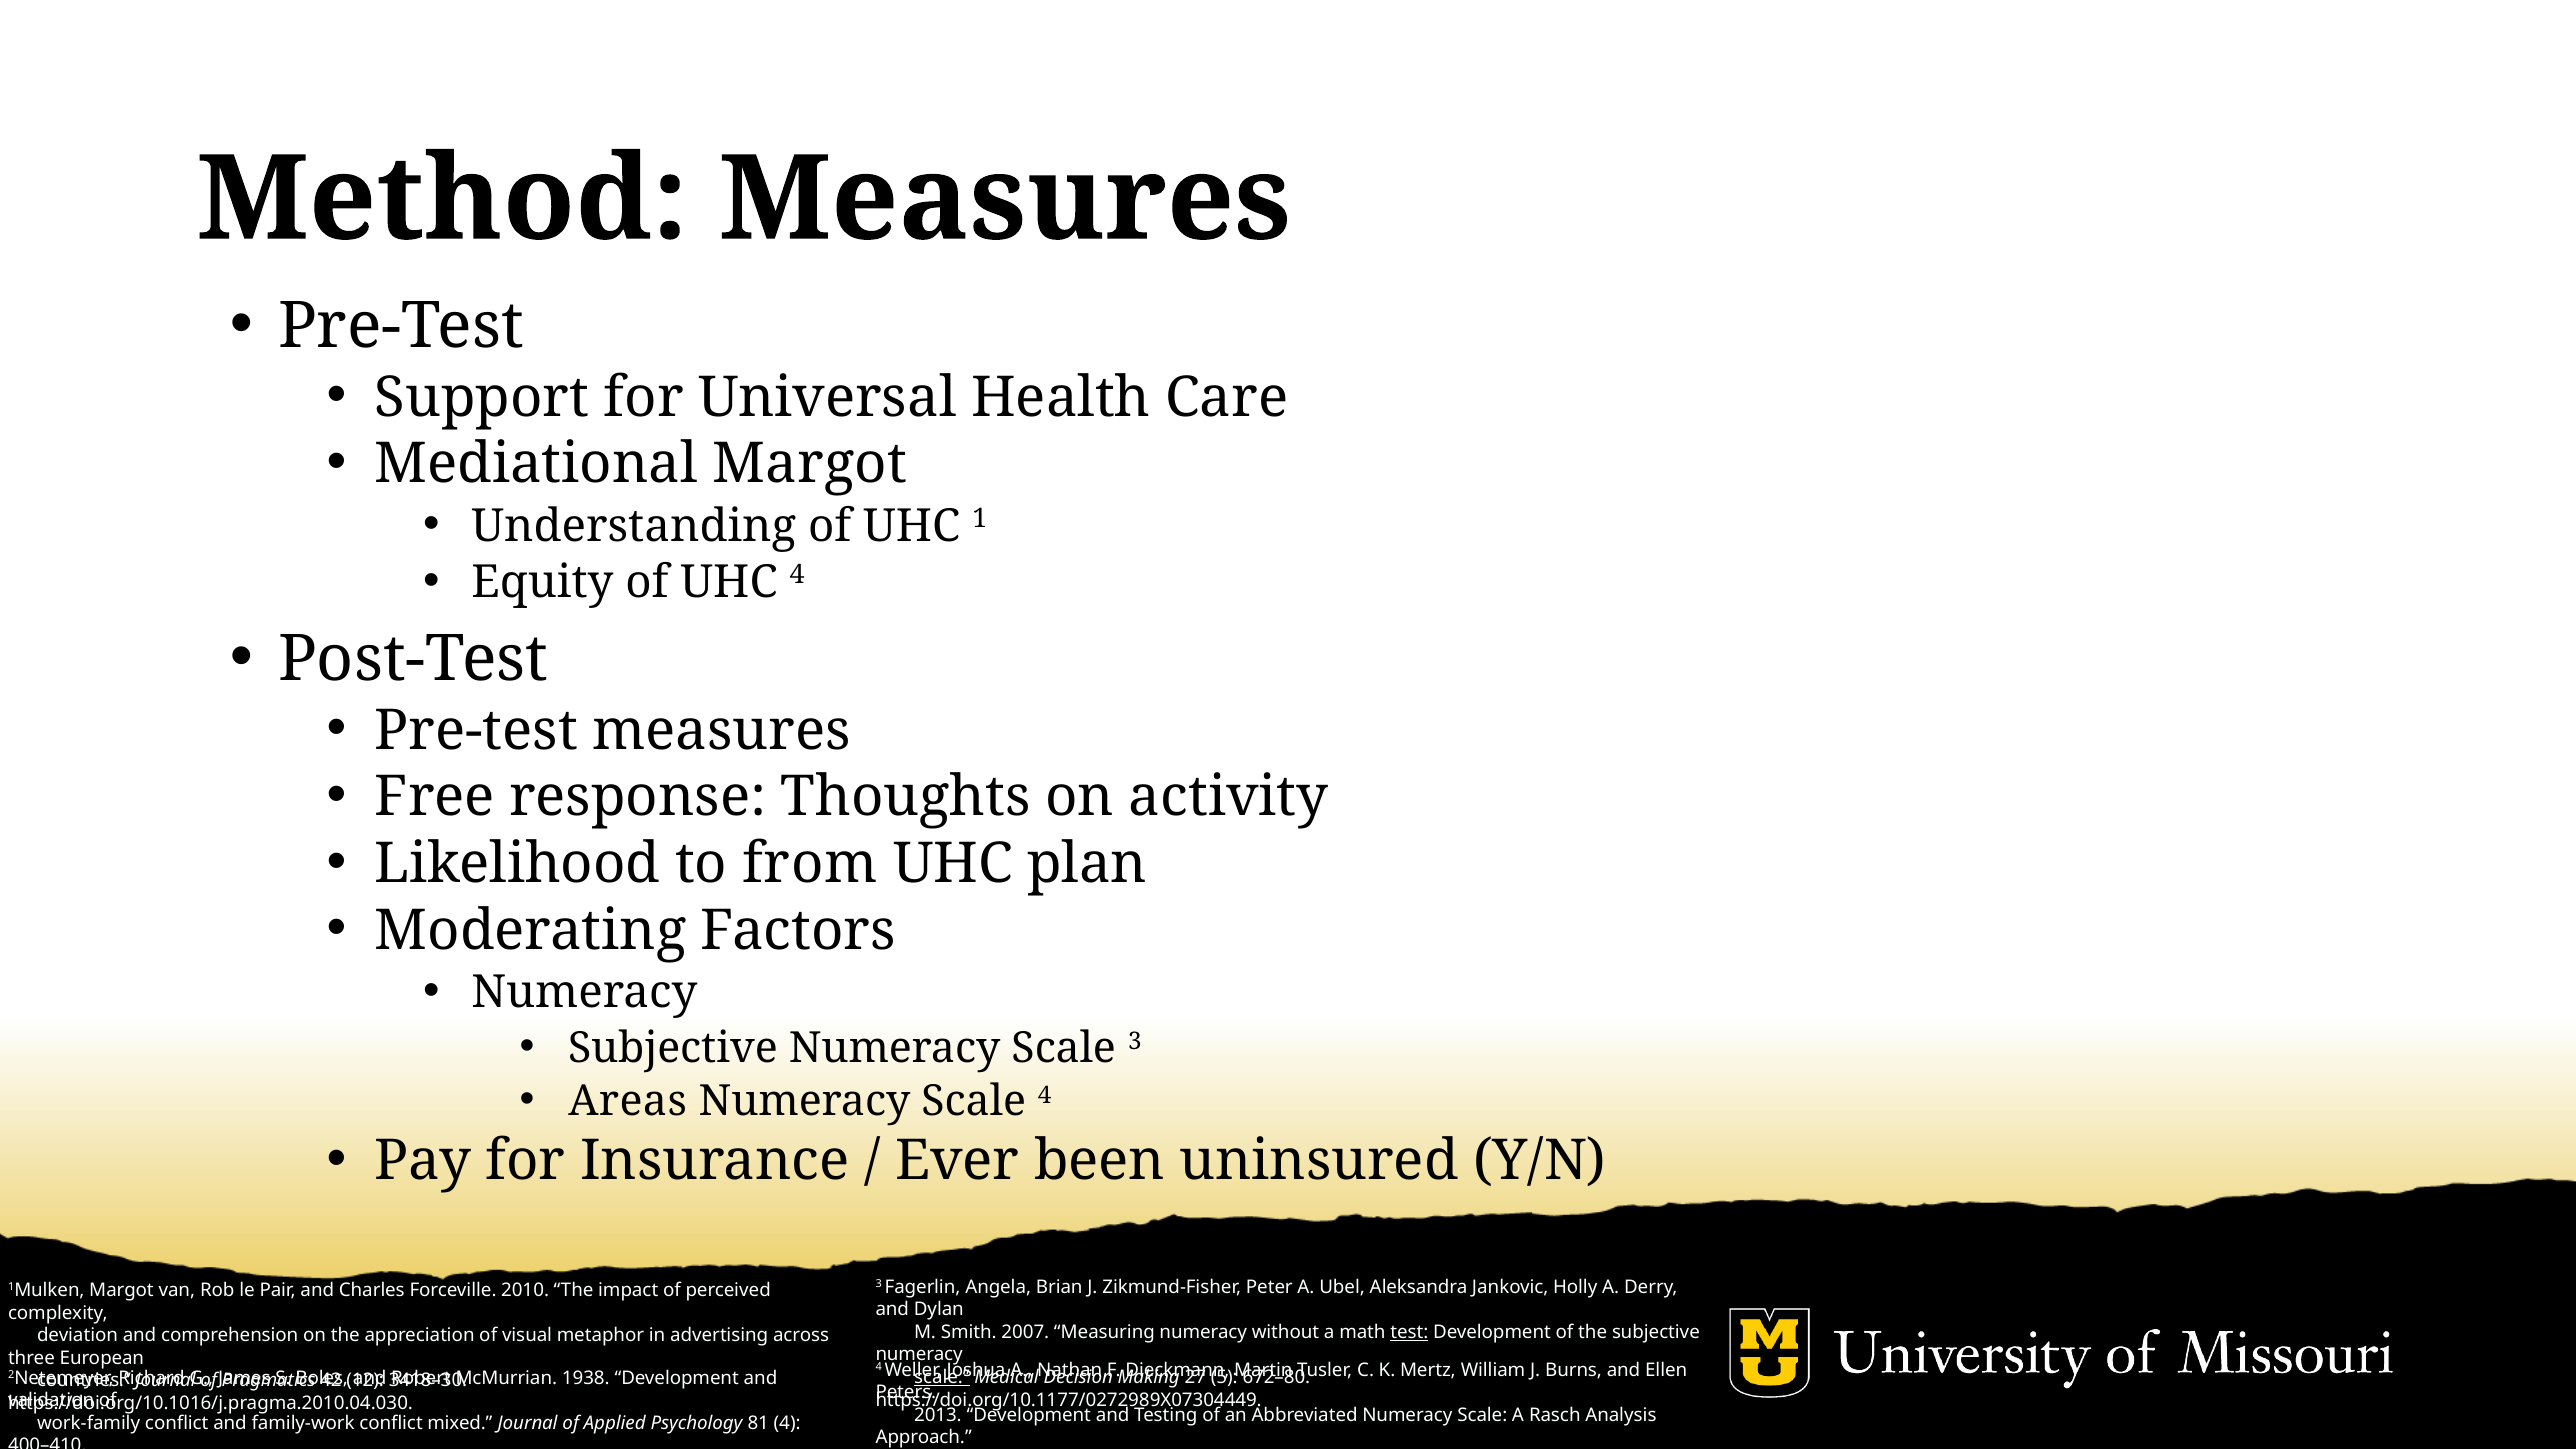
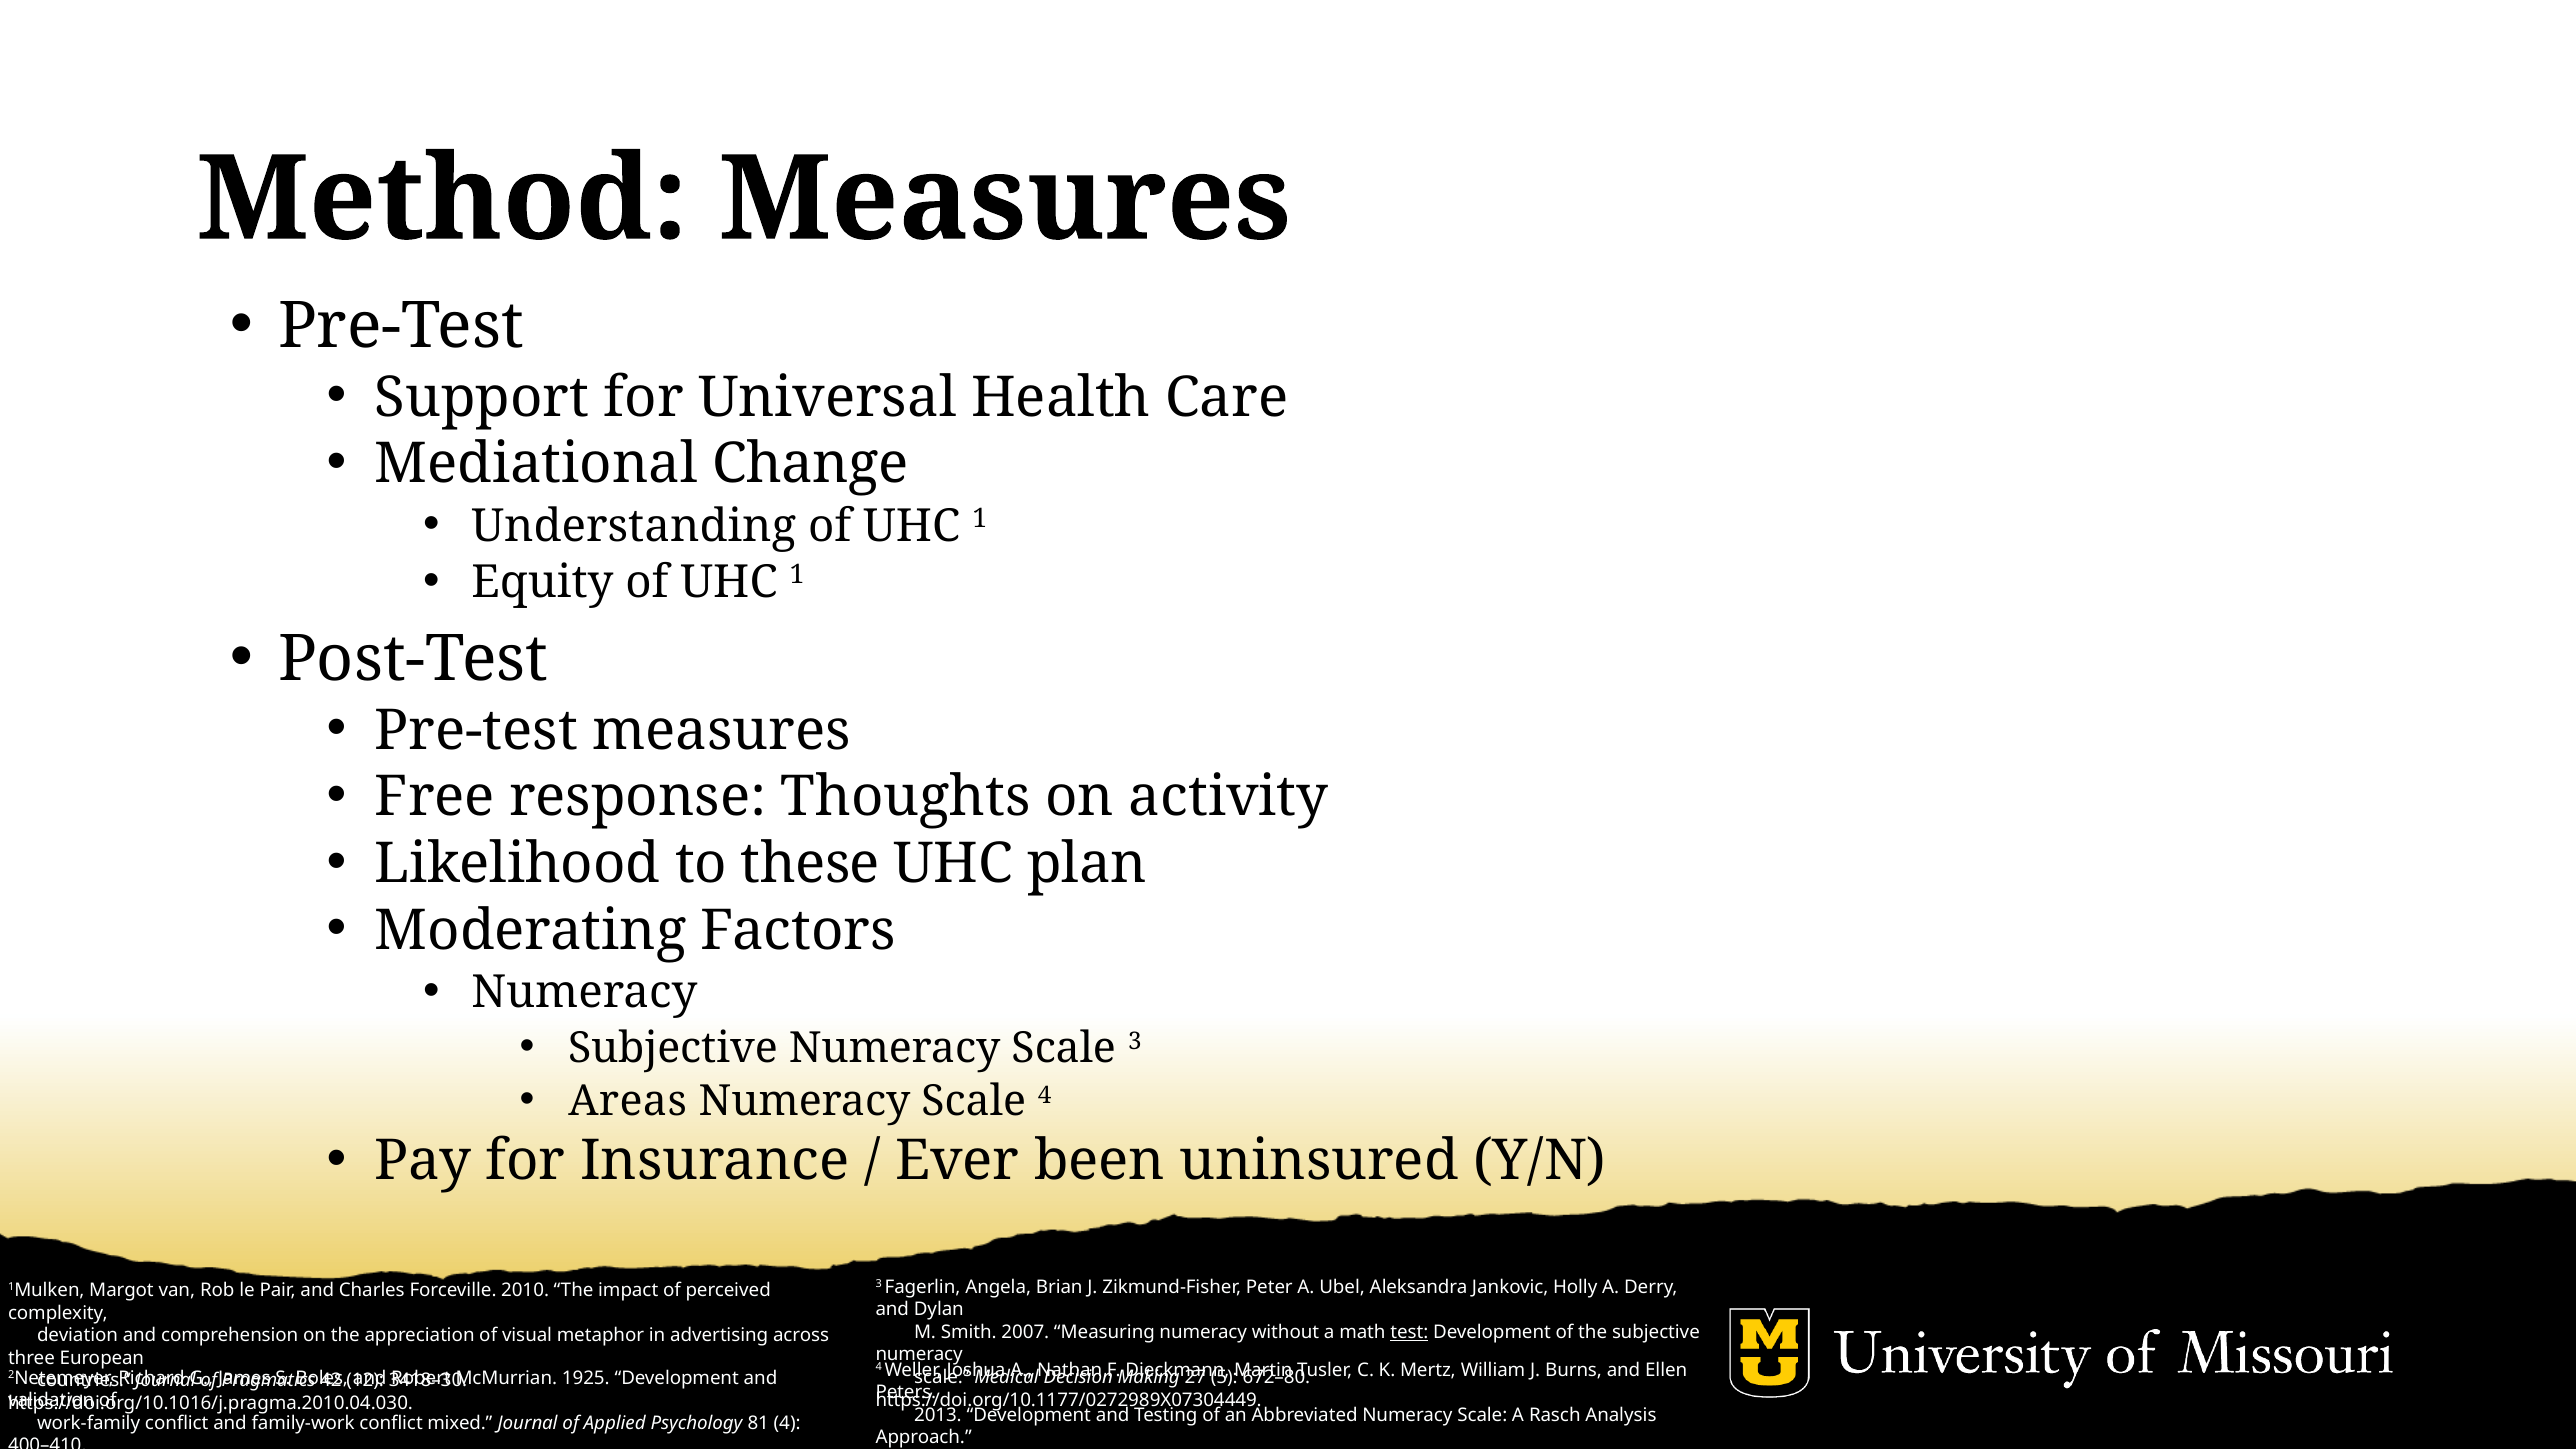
Mediational Margot: Margot -> Change (810, 464)
Equity of UHC 4: 4 -> 1 (797, 575)
from: from -> these (811, 864)
1938: 1938 -> 1925 (586, 1378)
scale underline: present -> none (942, 1377)
